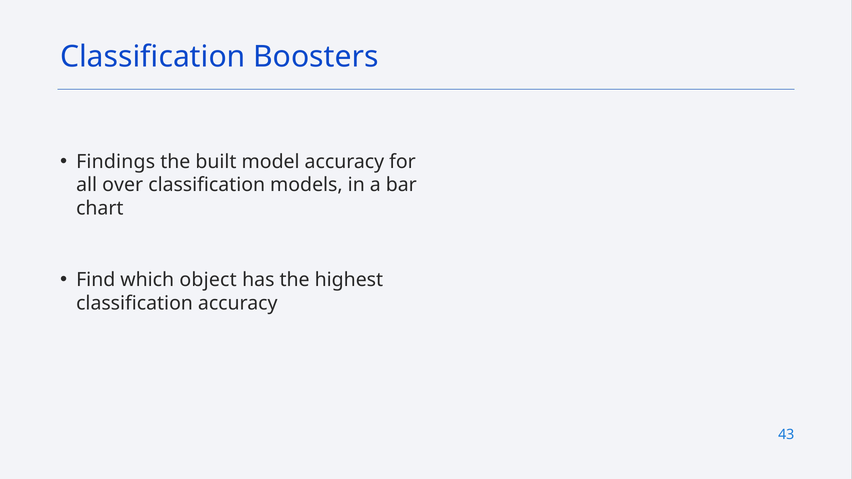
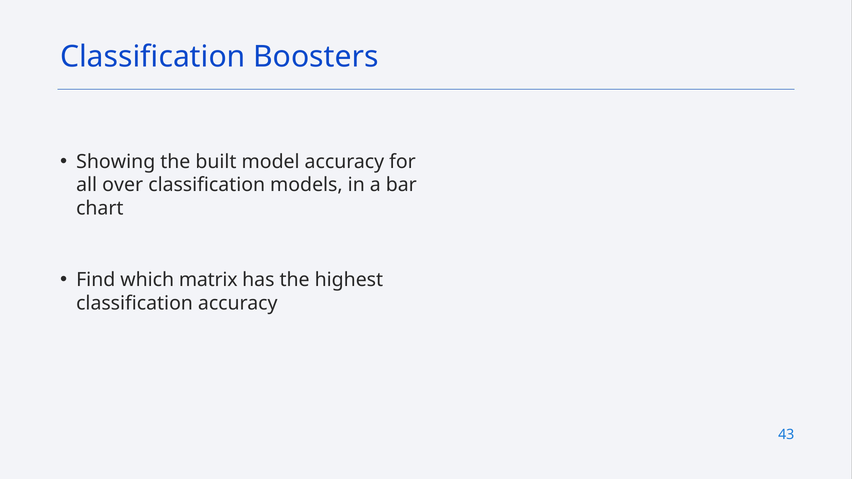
Findings: Findings -> Showing (116, 162)
object: object -> matrix (208, 280)
